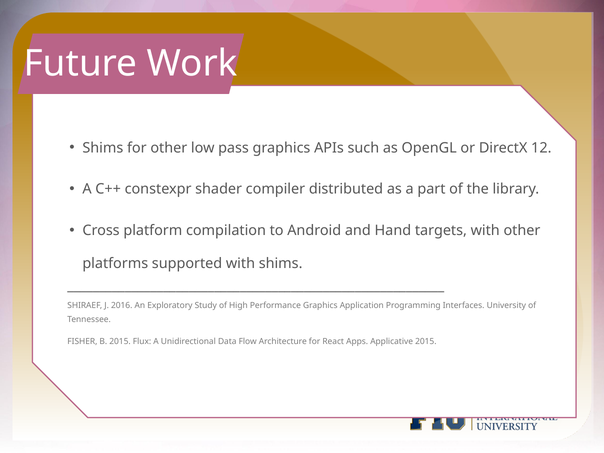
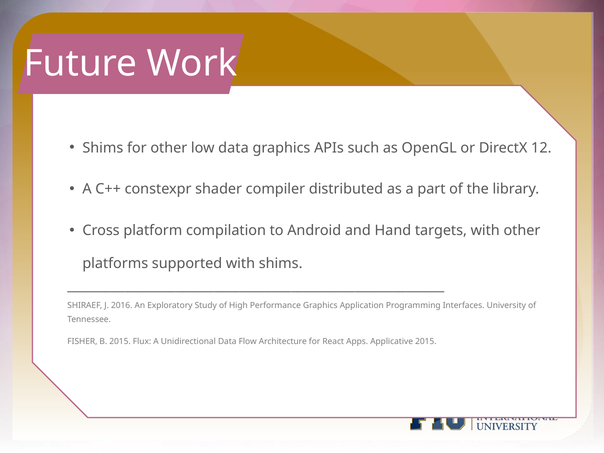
low pass: pass -> data (233, 148)
